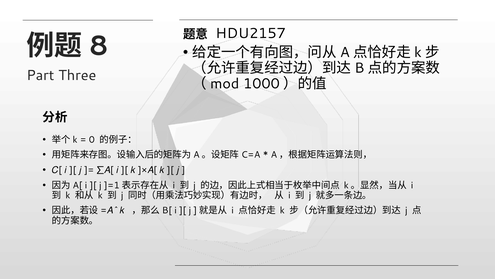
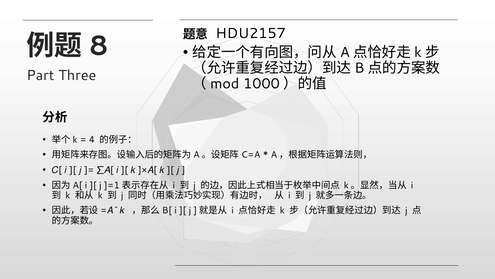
0: 0 -> 4 (92, 139)
